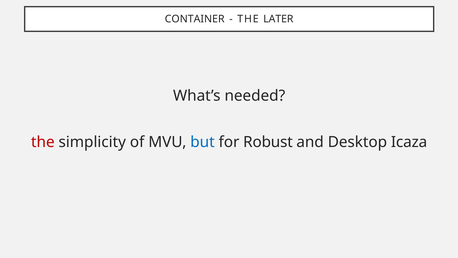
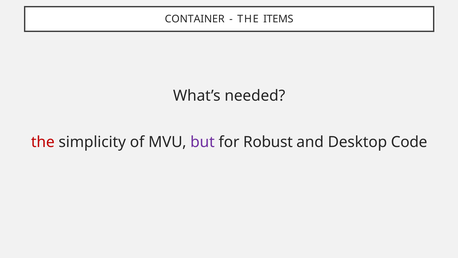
LATER: LATER -> ITEMS (278, 19)
but colour: blue -> purple (203, 142)
Icaza: Icaza -> Code (409, 142)
